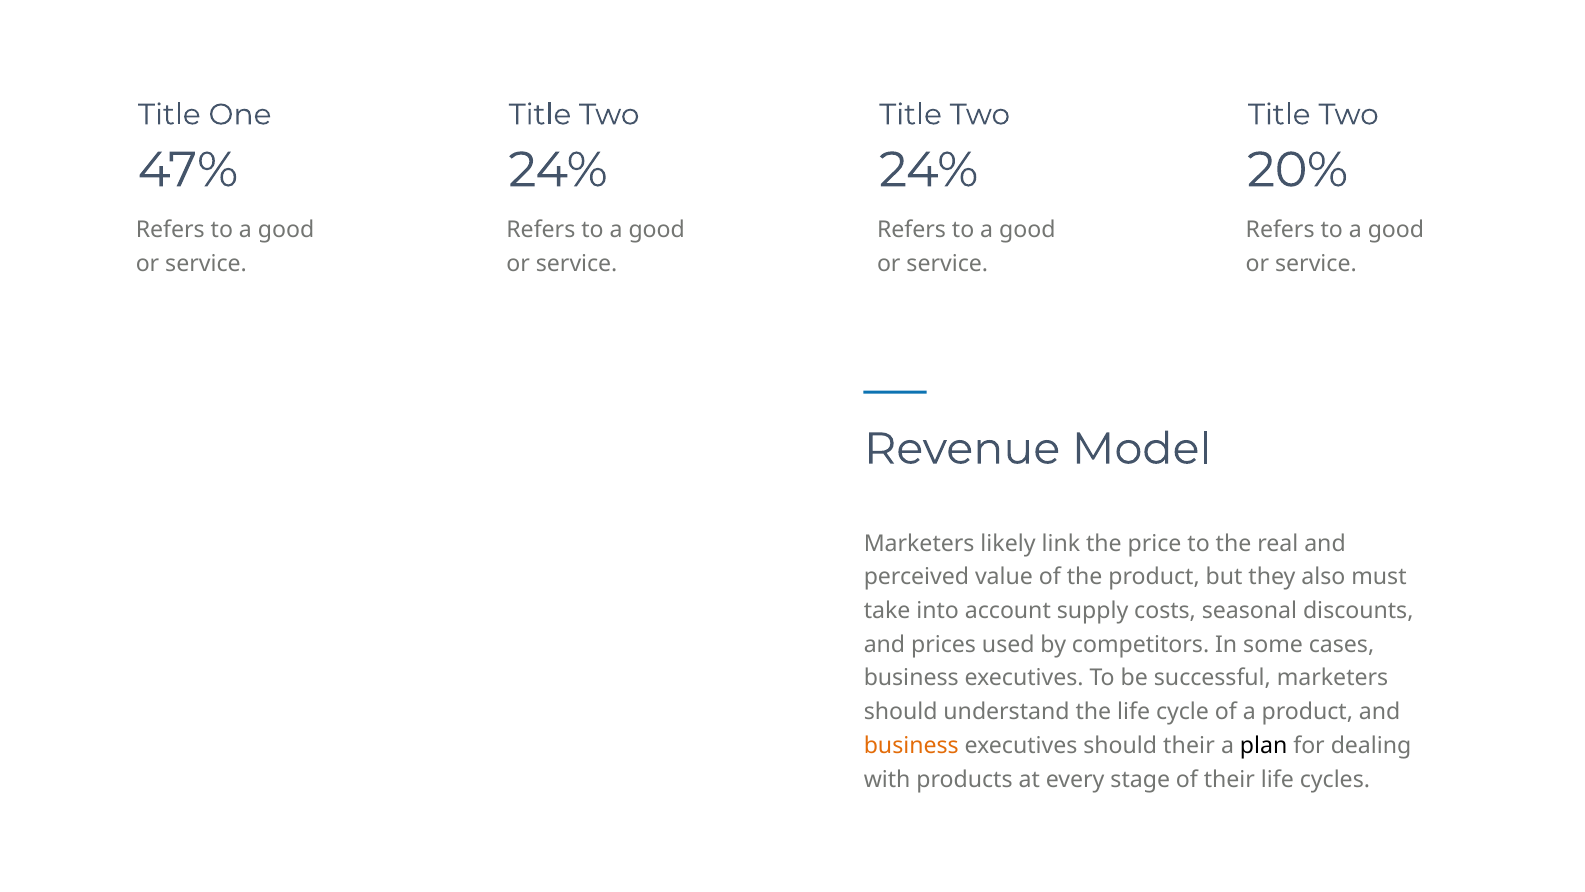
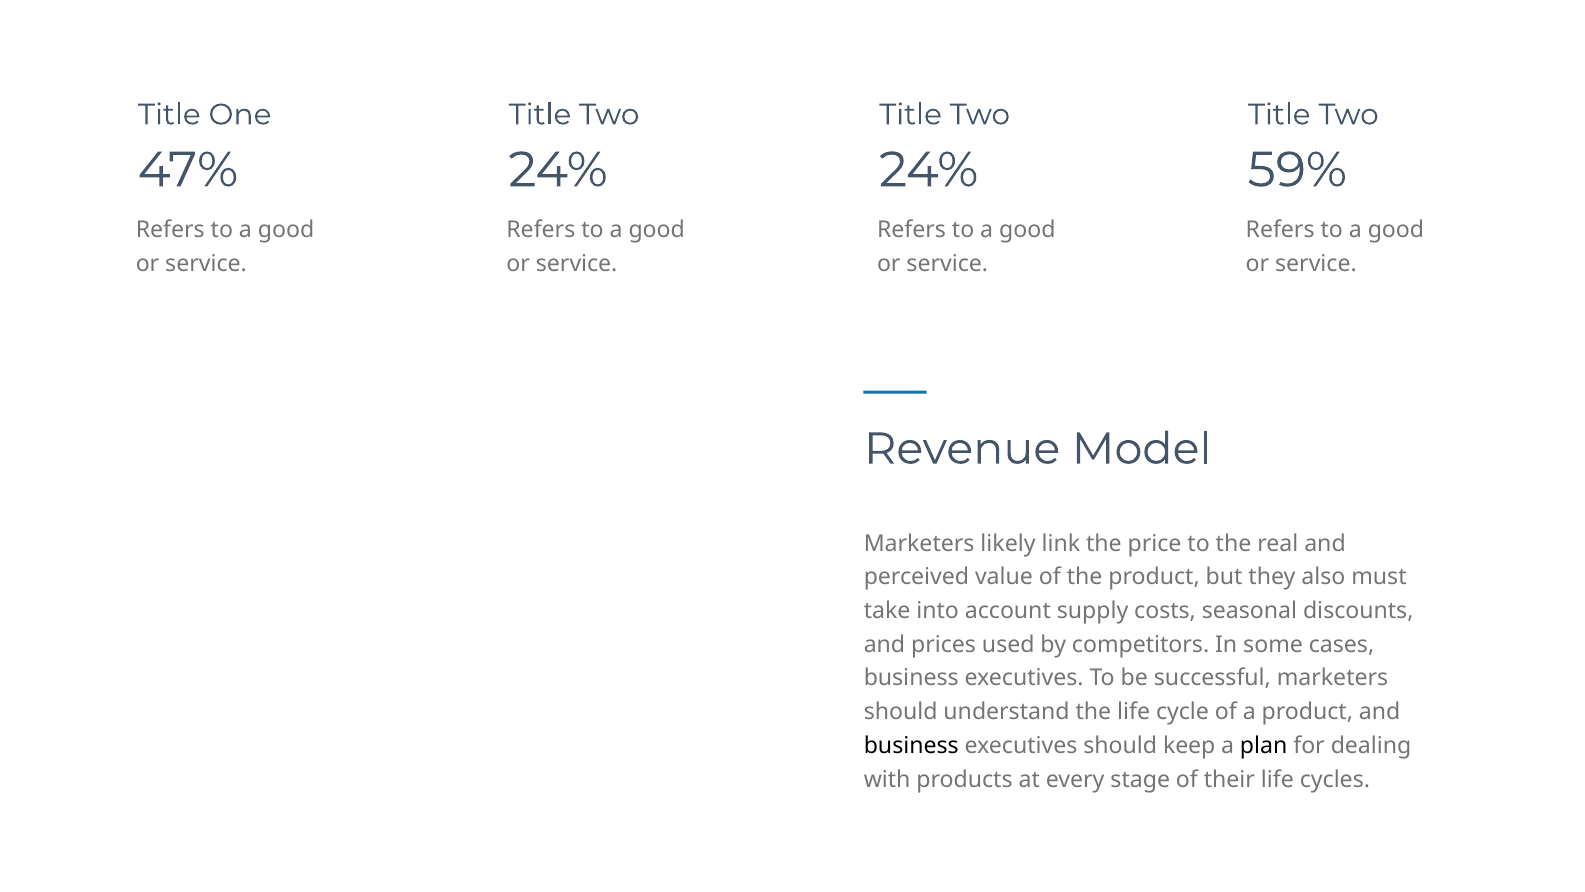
20%: 20% -> 59% (1297, 170)
business colour: orange -> black (911, 746)
should their: their -> keep (1189, 746)
